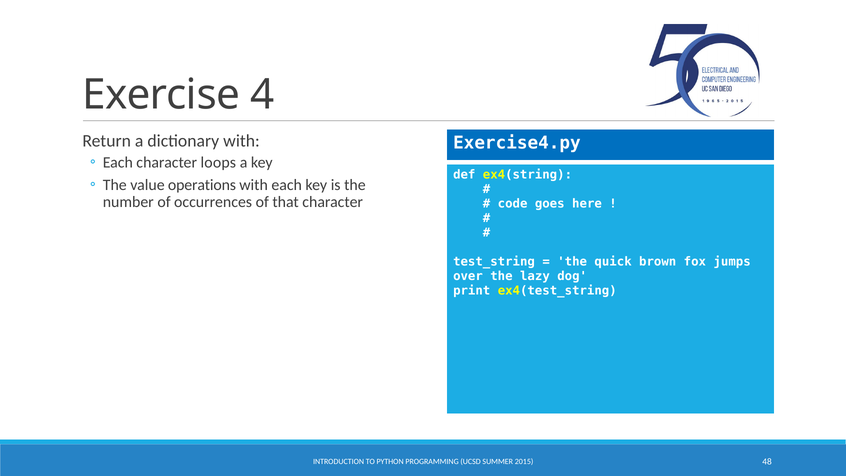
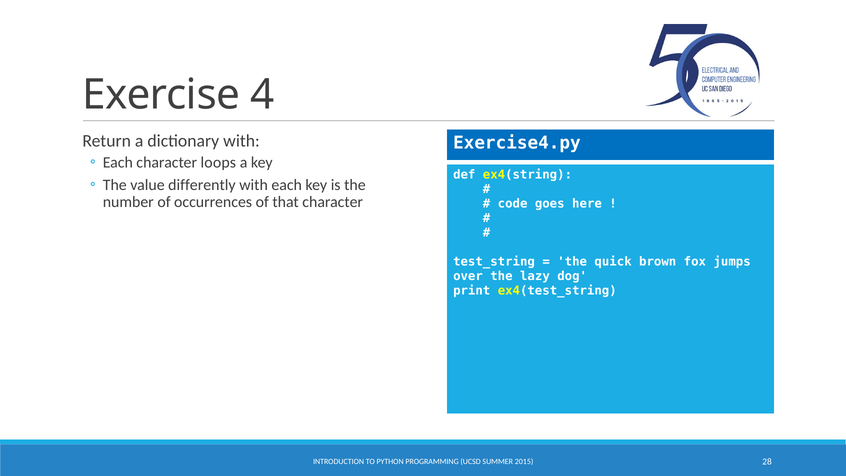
operations: operations -> differently (202, 185)
48: 48 -> 28 (767, 461)
